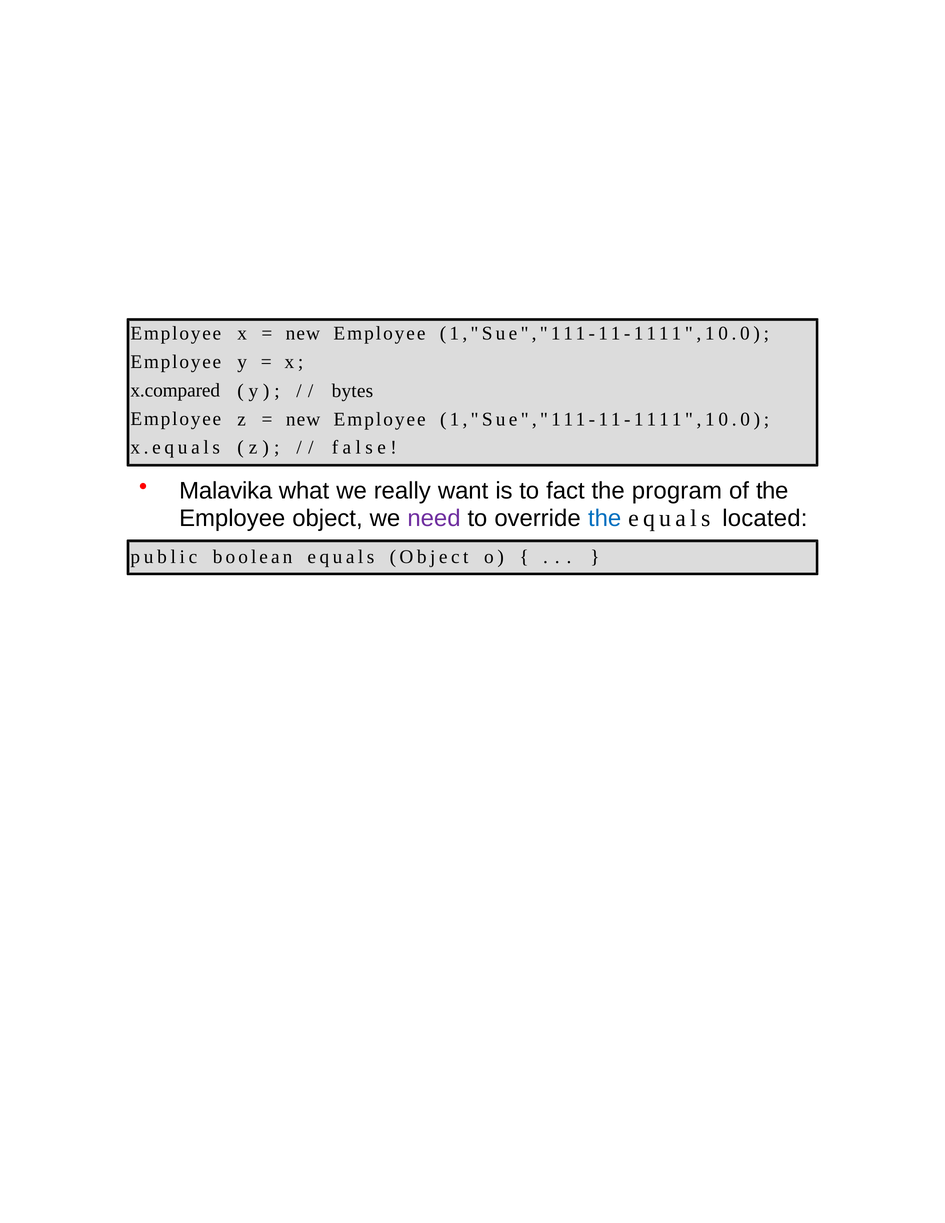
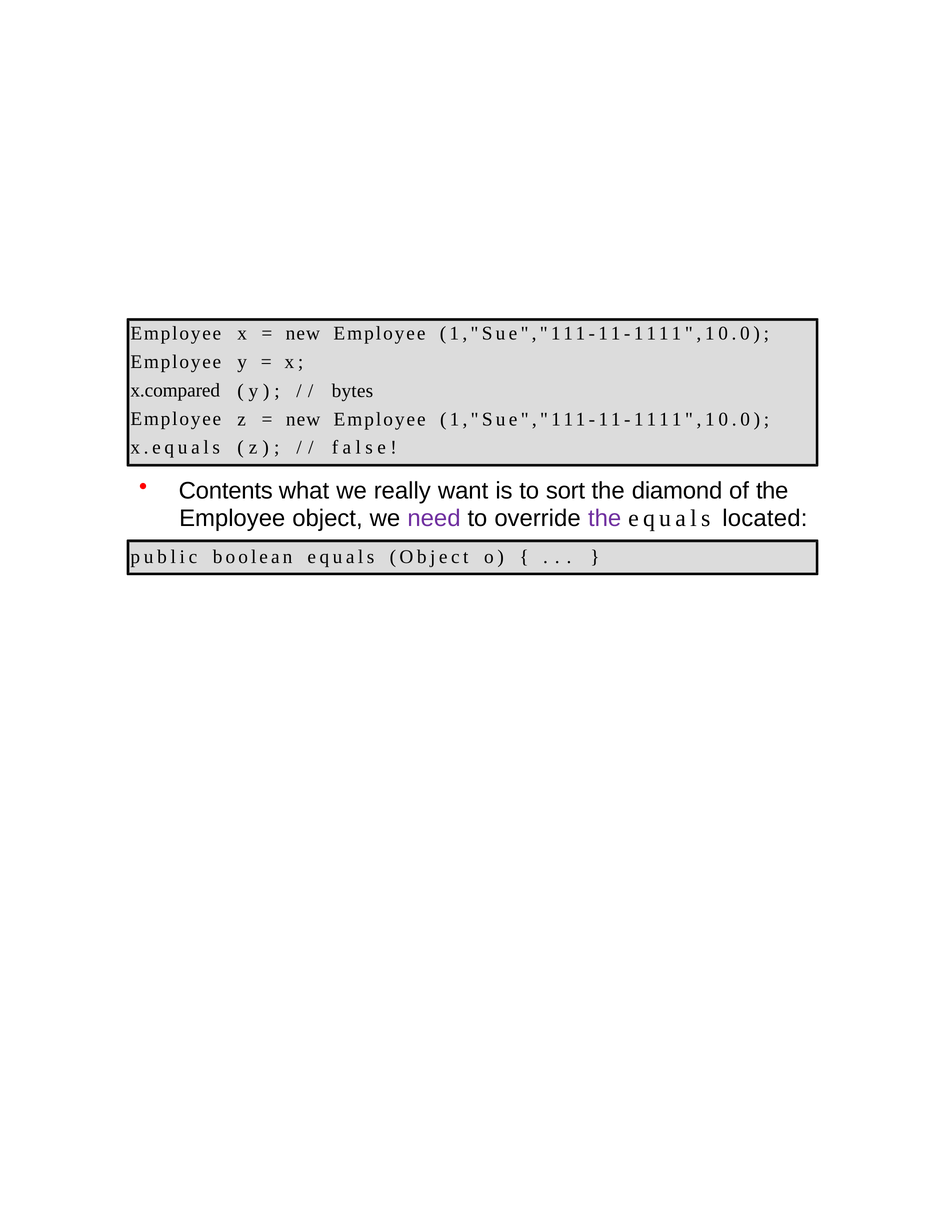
Malavika: Malavika -> Contents (226, 491)
fact: fact -> sort (566, 491)
program: program -> diamond (677, 491)
the colour: blue -> purple (605, 518)
